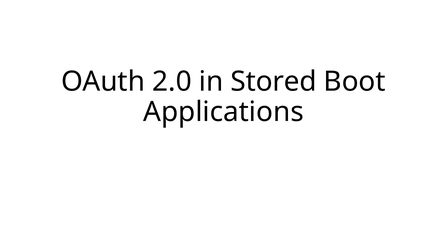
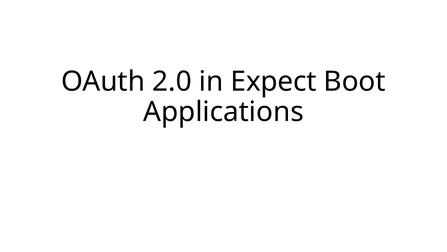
Stored: Stored -> Expect (274, 82)
